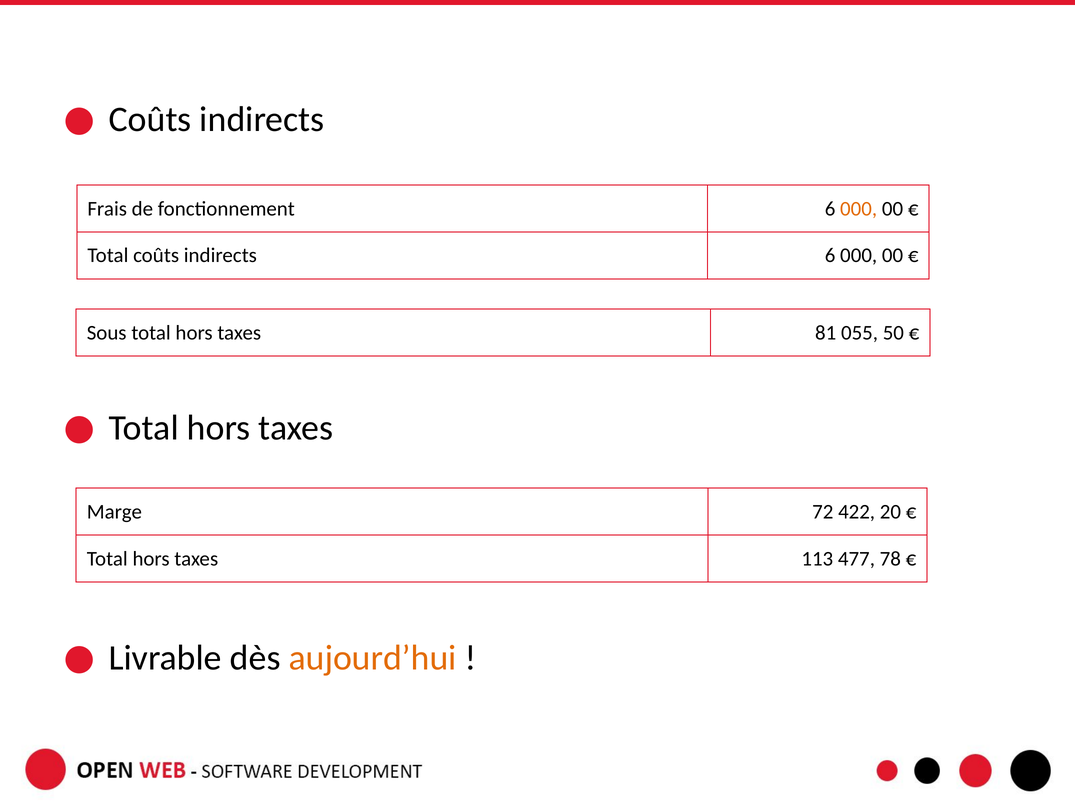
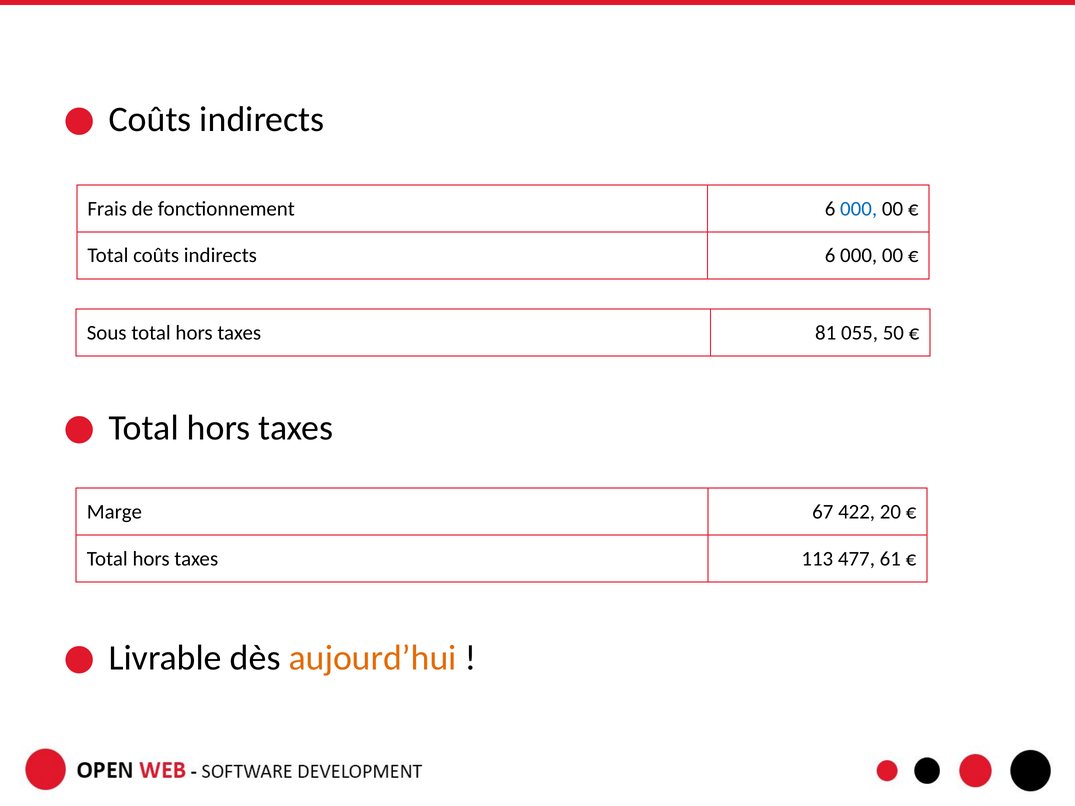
000 colour: orange -> blue (859, 209)
72: 72 -> 67 (823, 512)
78: 78 -> 61 (890, 559)
